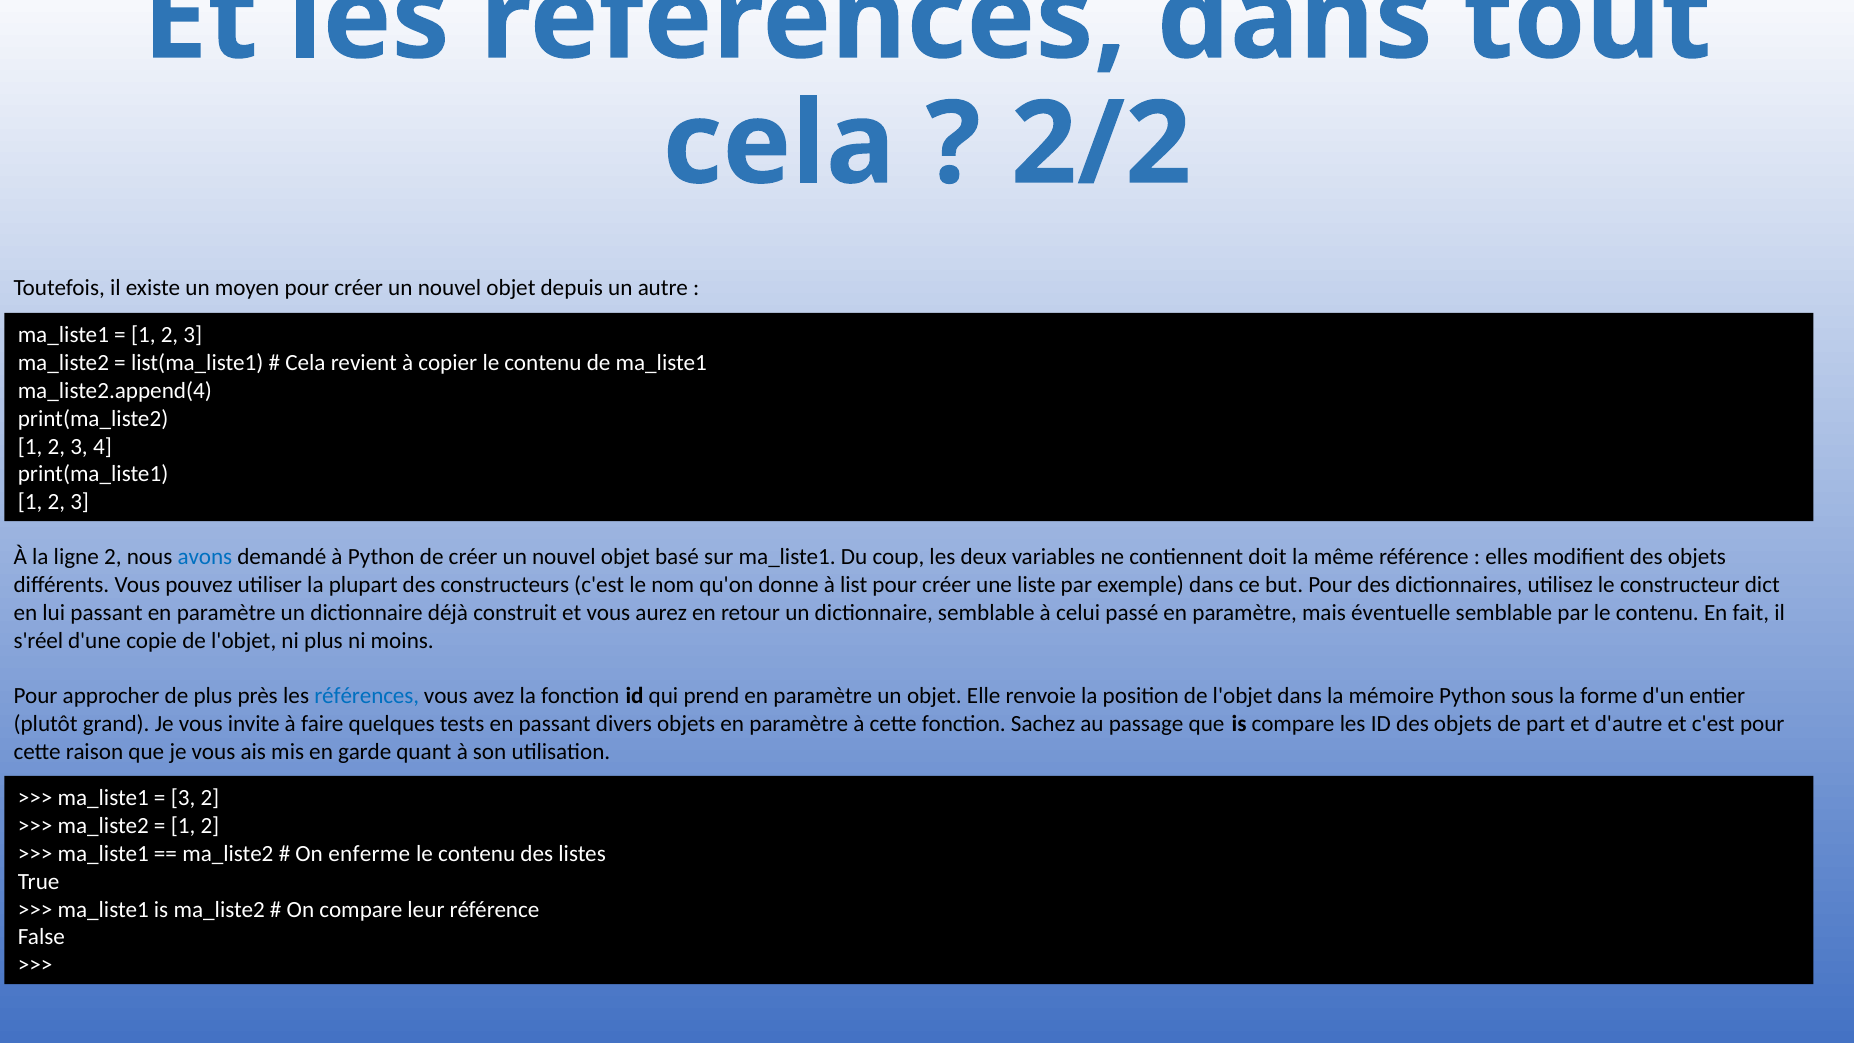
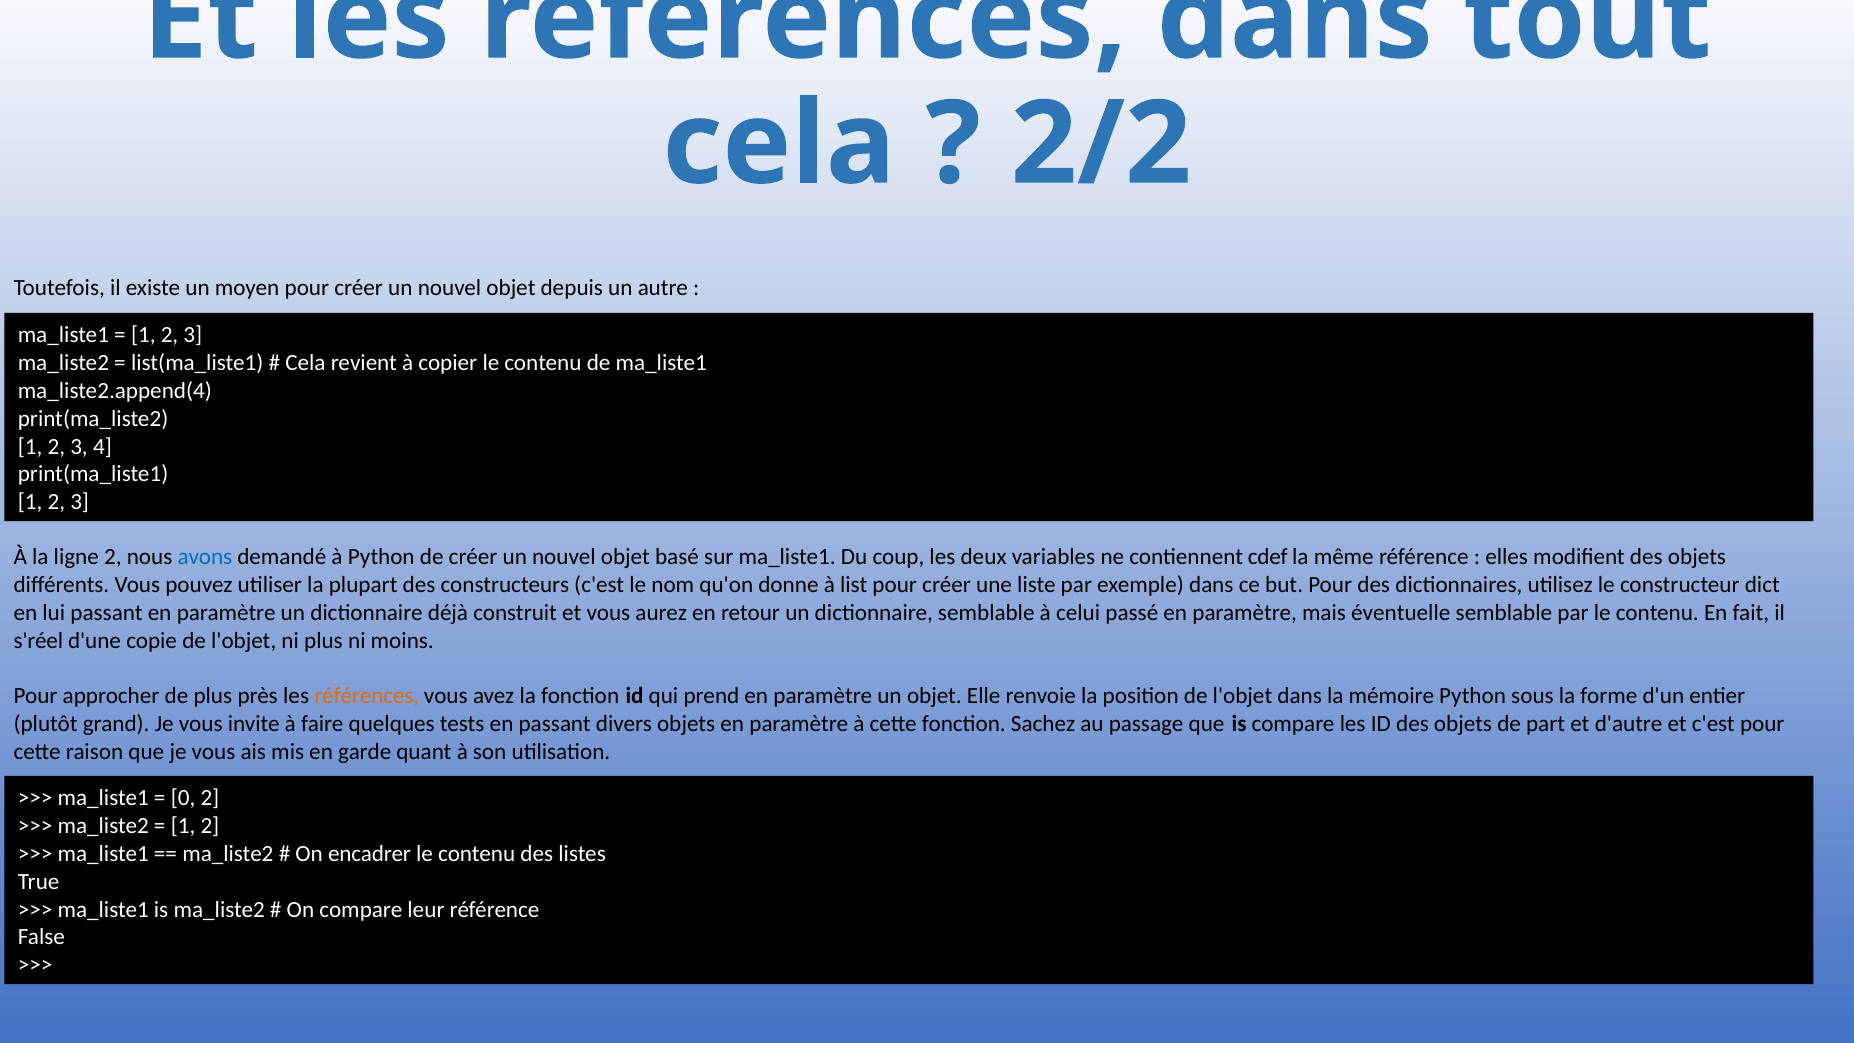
doit: doit -> cdef (1268, 557)
références colour: blue -> orange (367, 696)
3: 3 -> 0 (183, 798)
enferme: enferme -> encadrer (370, 854)
